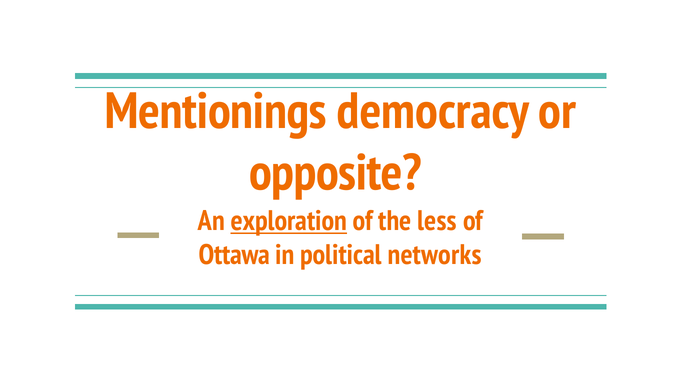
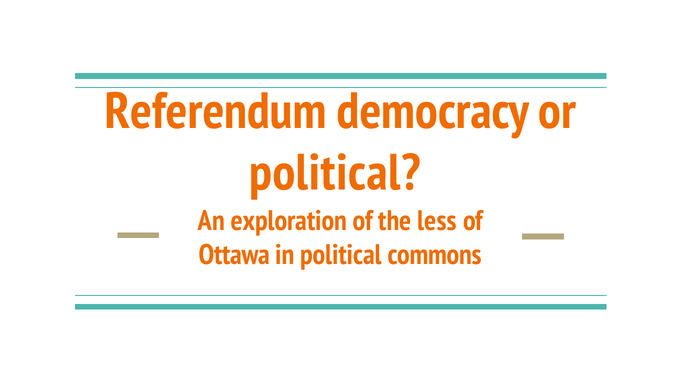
Mentionings: Mentionings -> Referendum (216, 111)
opposite: opposite -> political (335, 173)
exploration underline: present -> none (289, 221)
networks: networks -> commons (435, 255)
